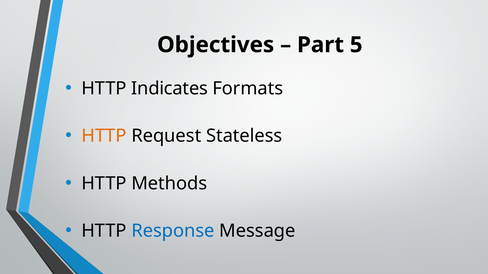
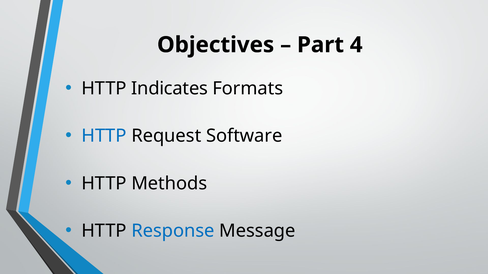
5: 5 -> 4 (356, 45)
HTTP colour: orange -> blue (104, 136)
Stateless: Stateless -> Software (244, 136)
